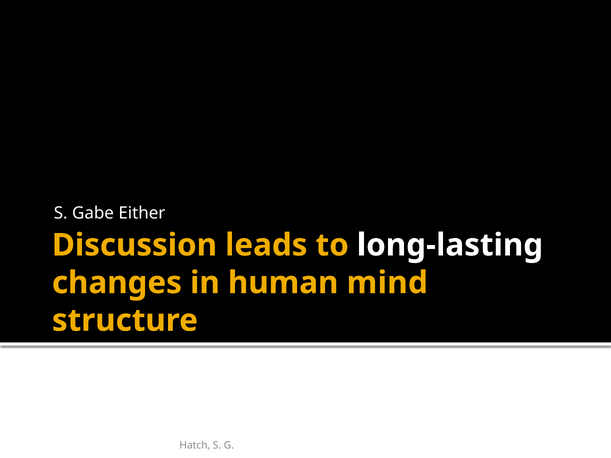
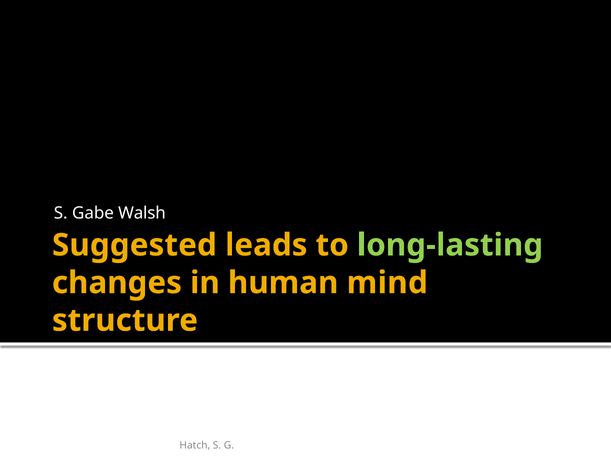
Either: Either -> Walsh (142, 213)
Discussion: Discussion -> Suggested (134, 245)
long-lasting colour: white -> light green (450, 245)
